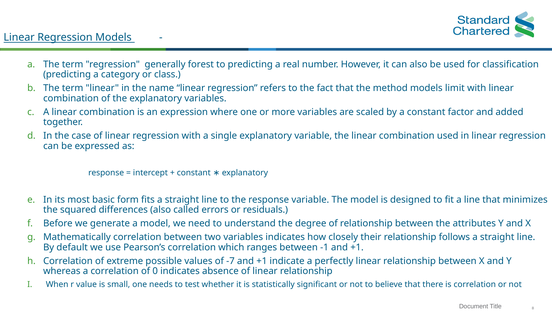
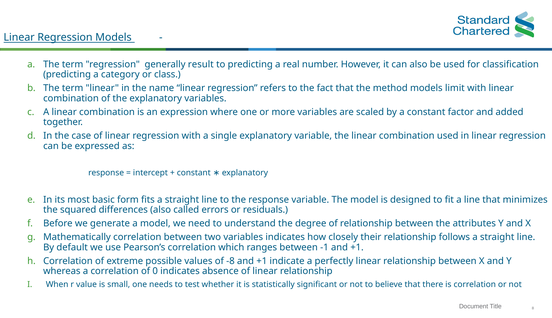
forest: forest -> result (201, 64)
-7: -7 -> -8 (230, 261)
